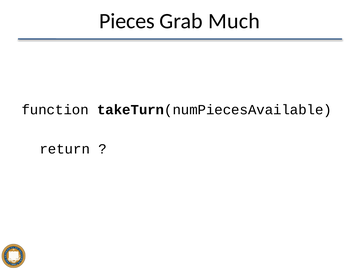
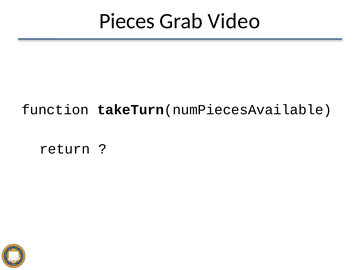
Much: Much -> Video (234, 21)
